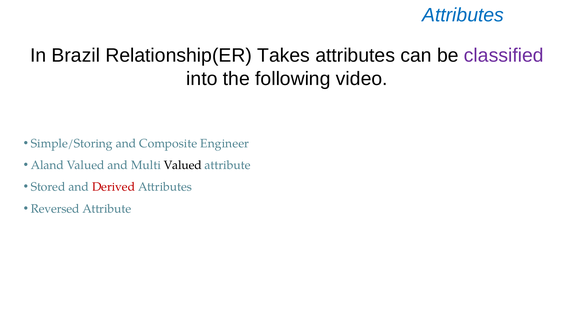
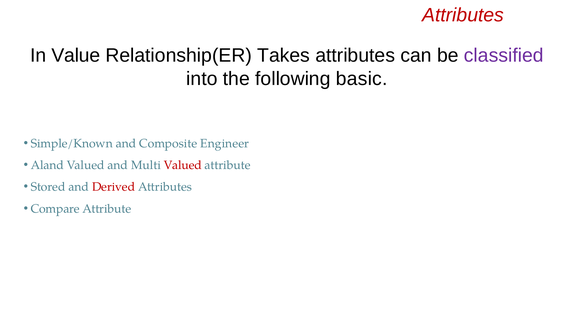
Attributes colour: blue -> red (463, 15)
Brazil: Brazil -> Value (76, 55)
video: video -> basic (362, 79)
Simple/Storing: Simple/Storing -> Simple/Known (72, 143)
Valued colour: black -> red (183, 165)
Reversed: Reversed -> Compare (55, 209)
